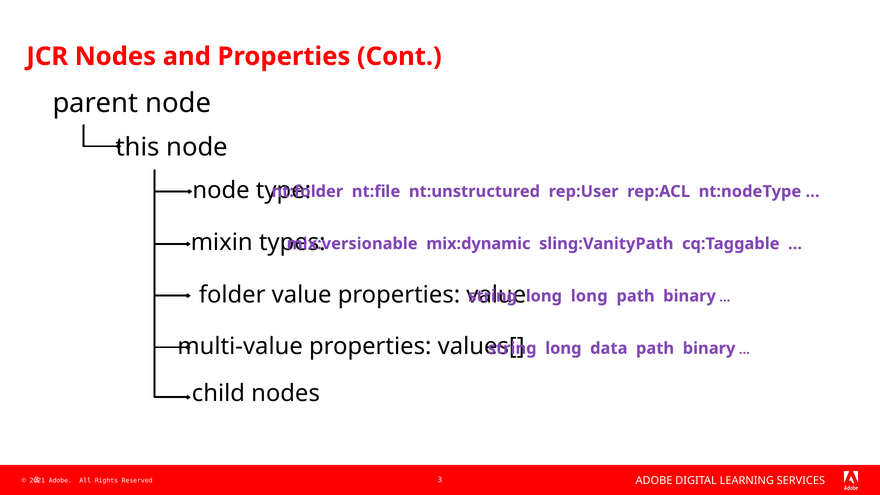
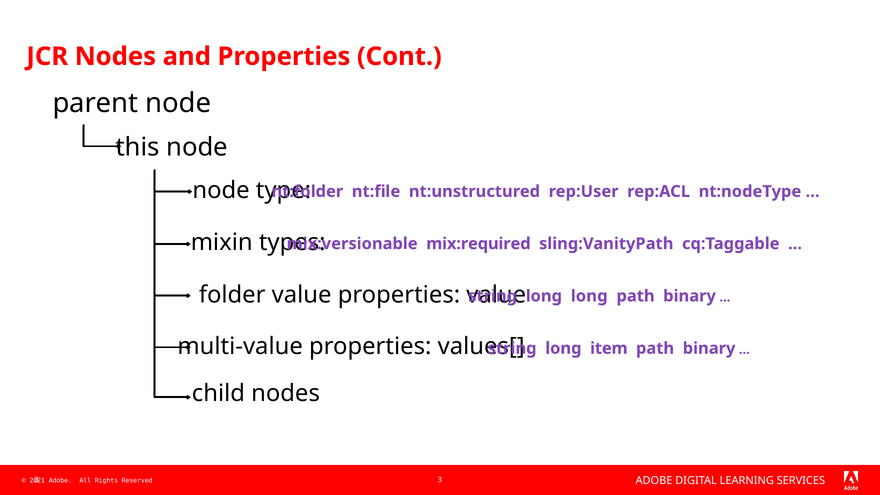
mix:dynamic: mix:dynamic -> mix:required (478, 244)
data: data -> item (609, 348)
